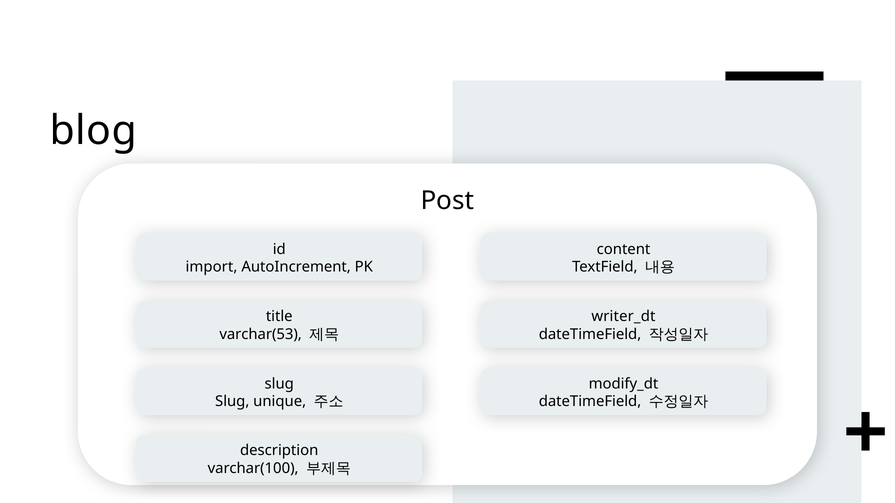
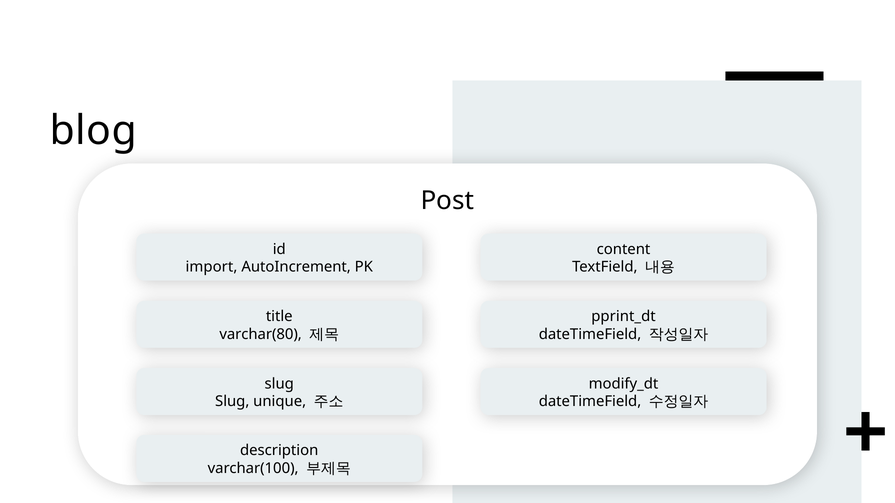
writer_dt: writer_dt -> pprint_dt (624, 317)
varchar(53: varchar(53 -> varchar(80 (261, 335)
